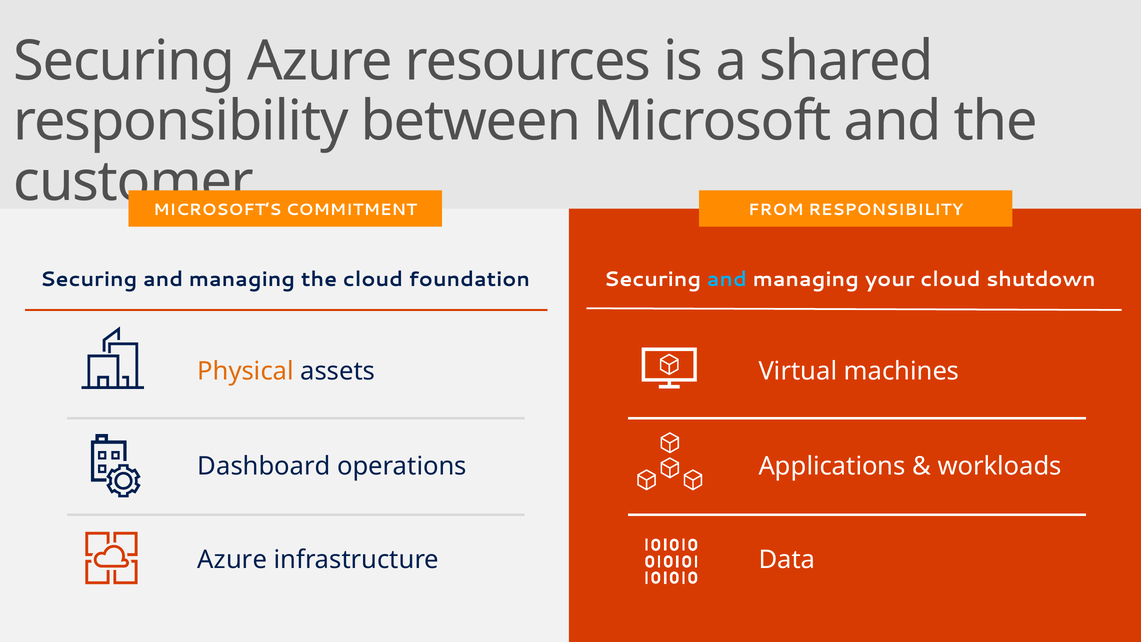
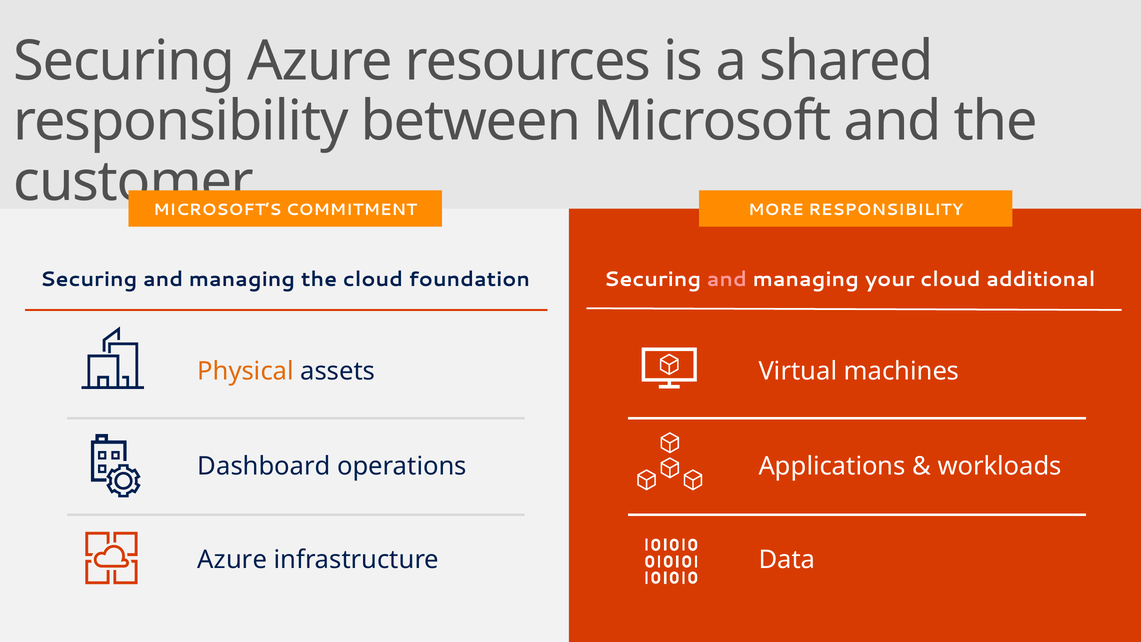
FROM: FROM -> MORE (776, 210)
and colour: light blue -> pink (727, 279)
shutdown: shutdown -> additional (1041, 279)
